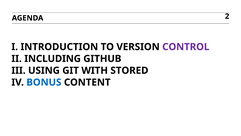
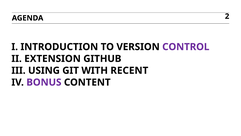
INCLUDING: INCLUDING -> EXTENSION (53, 58)
STORED: STORED -> RECENT (129, 70)
BONUS colour: blue -> purple (44, 82)
